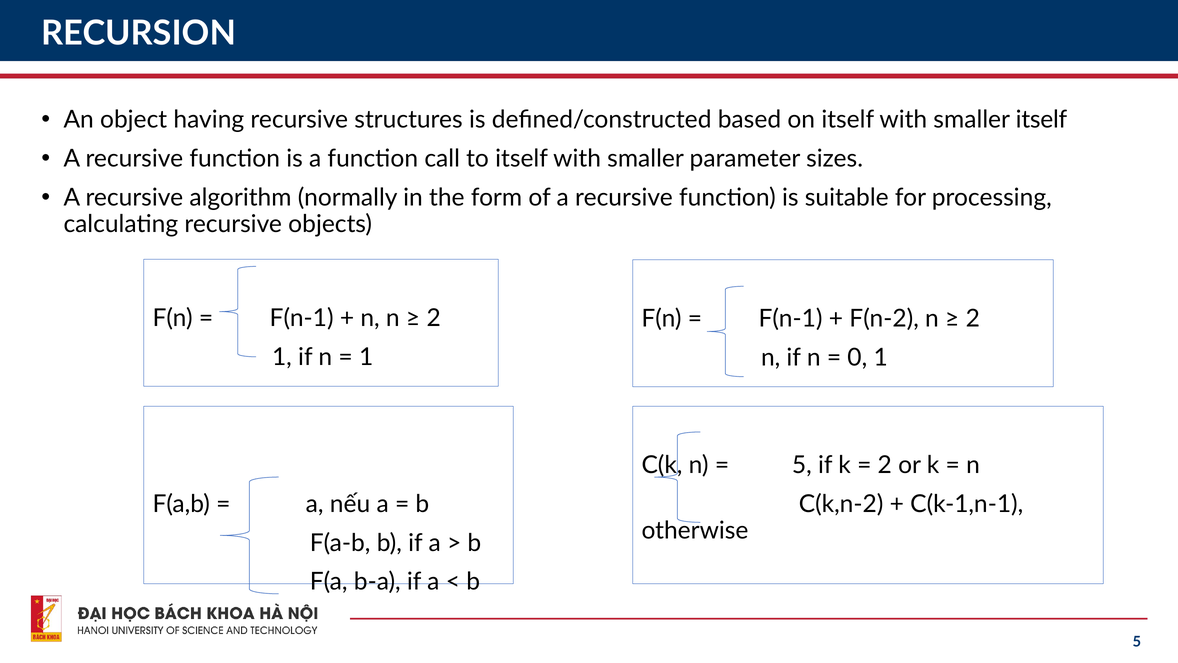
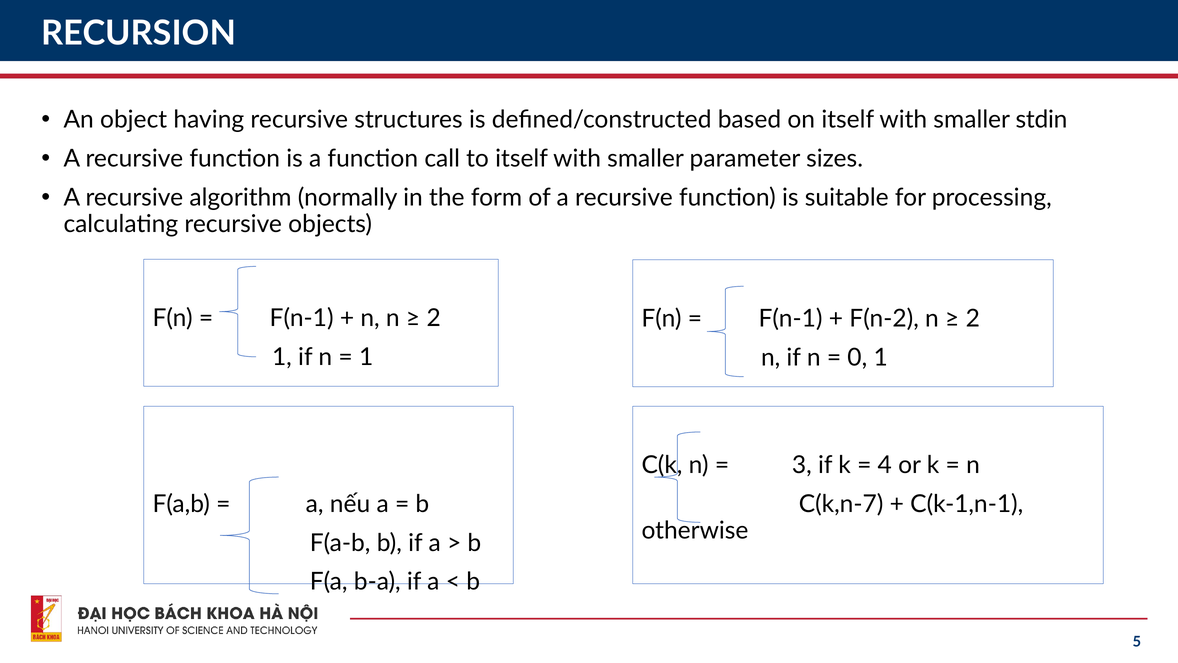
smaller itself: itself -> stdin (1041, 120)
5: 5 -> 3 (802, 465)
2: 2 -> 4 (885, 465)
C(k,n-2: C(k,n-2 -> C(k,n-7 (841, 504)
